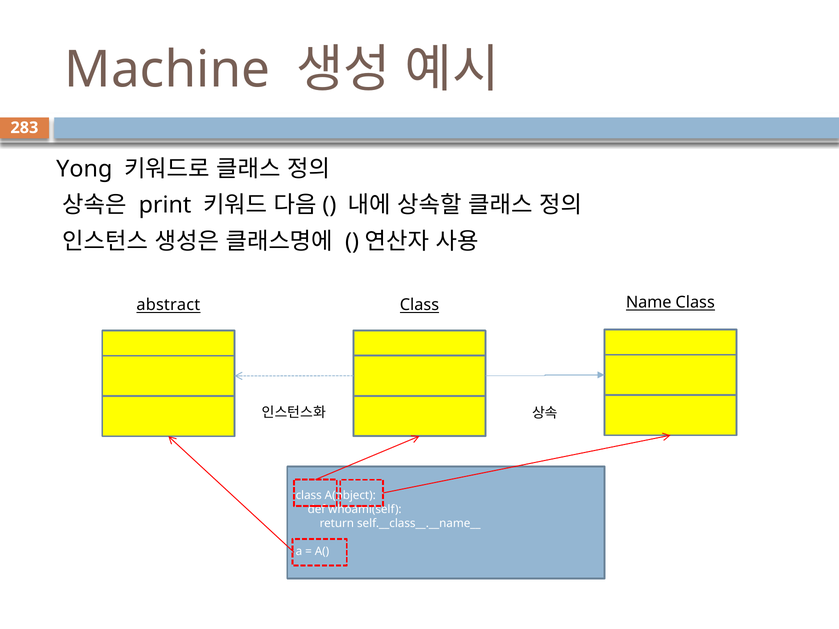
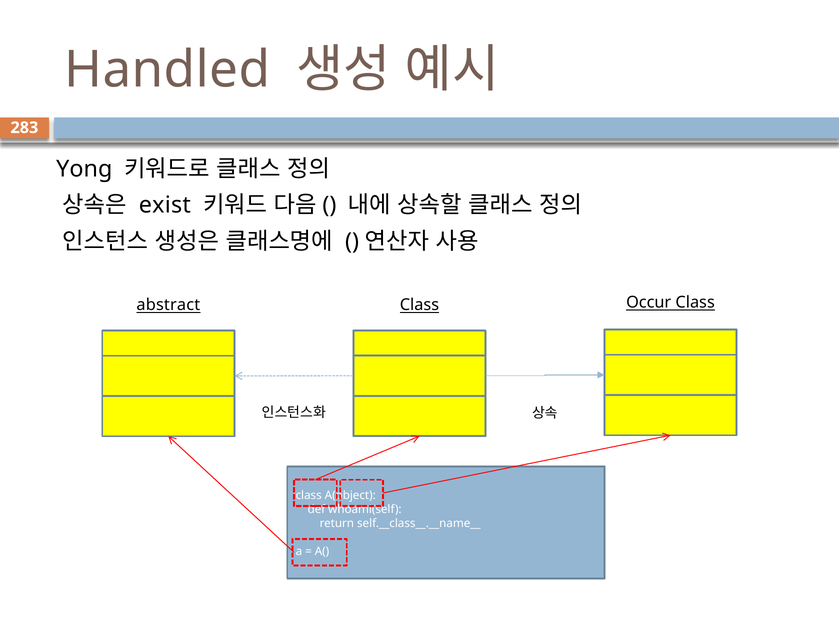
Machine: Machine -> Handled (167, 70)
print: print -> exist (165, 205)
Name: Name -> Occur (649, 302)
